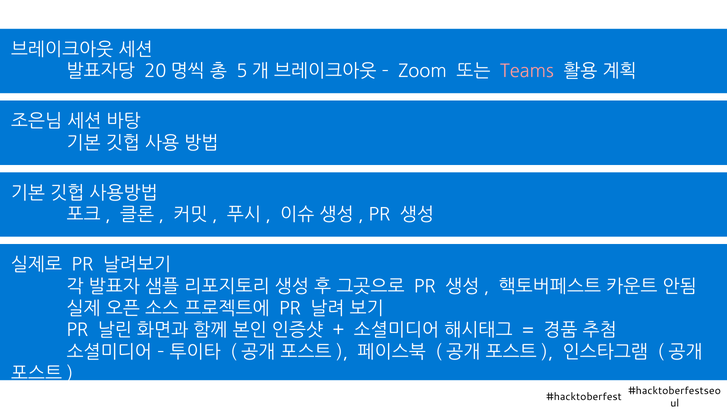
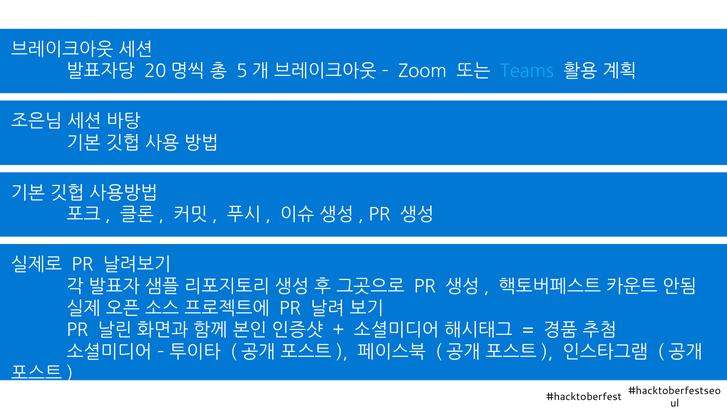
Teams colour: pink -> light blue (527, 71)
